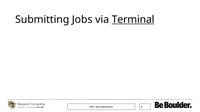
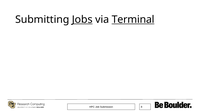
Jobs underline: none -> present (82, 20)
